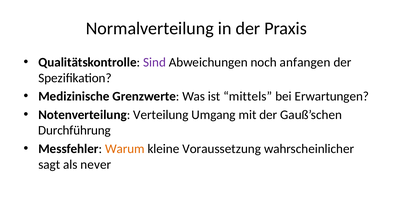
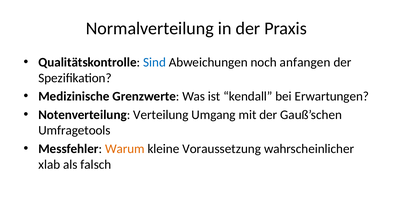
Sind colour: purple -> blue (155, 62)
mittels: mittels -> kendall (248, 96)
Durchführung: Durchführung -> Umfragetools (74, 130)
sagt: sagt -> xlab (49, 164)
never: never -> falsch (96, 164)
